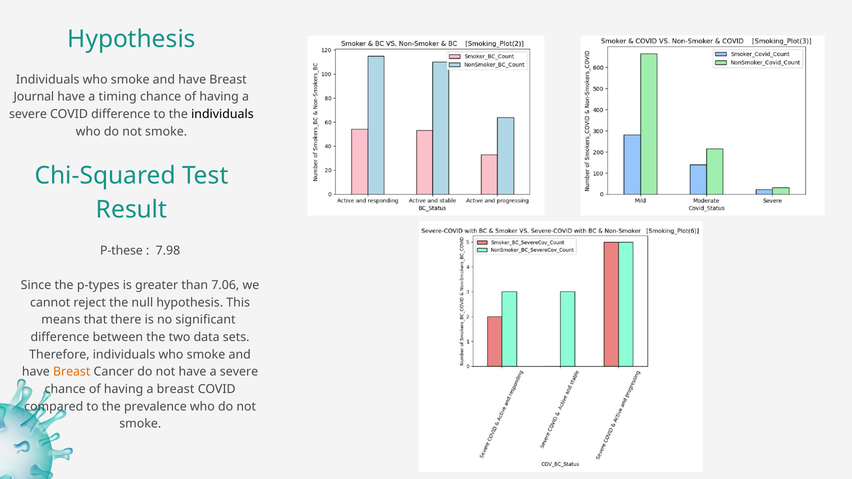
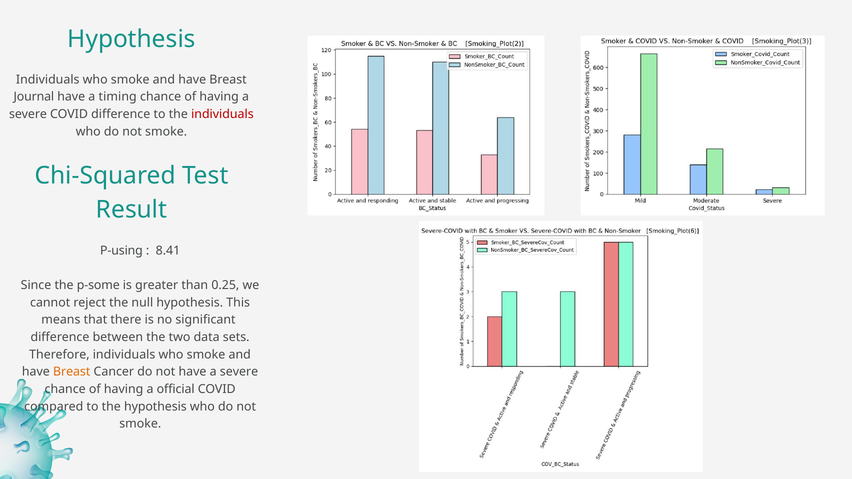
individuals colour: black -> red (222, 114)
P-these: P-these -> P-using (121, 251)
7.98: 7.98 -> 8.41 (168, 251)
p-types: p-types -> p-some (98, 285)
7.06: 7.06 -> 0.25 (225, 285)
a breast: breast -> official (176, 389)
the prevalence: prevalence -> hypothesis (155, 407)
